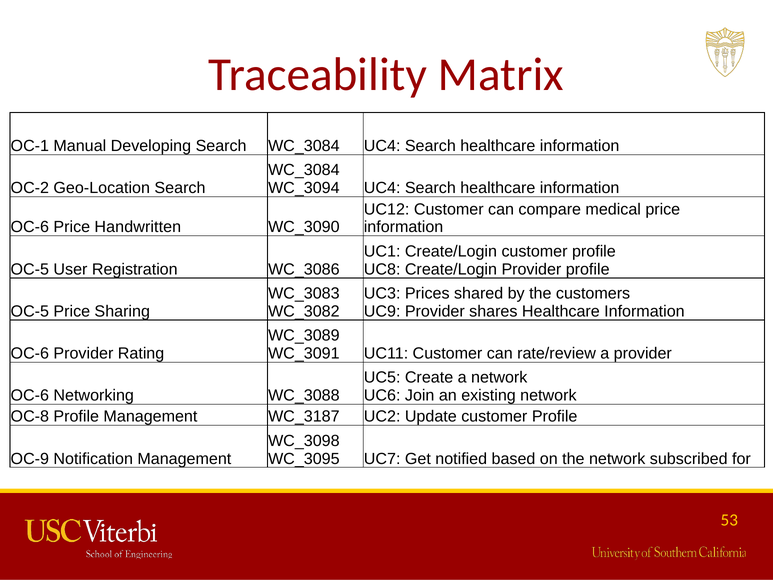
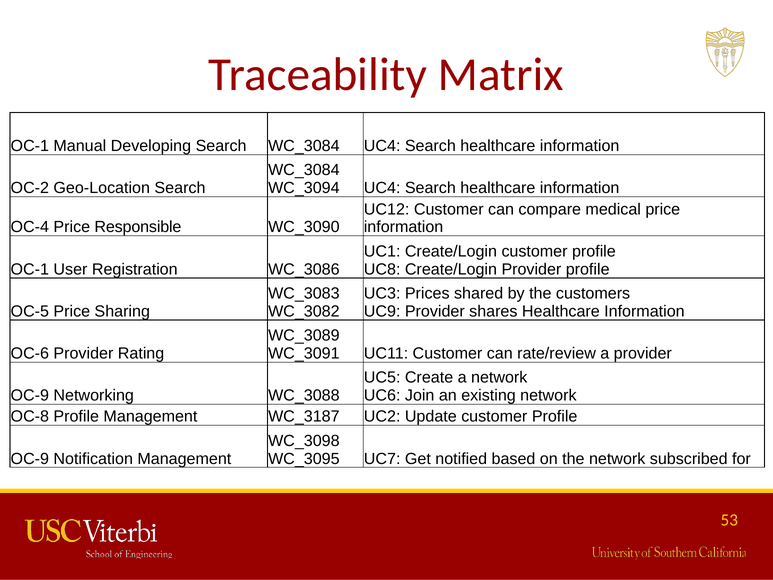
OC-6: OC-6 -> OC-4 (30, 227)
Handwritten: Handwritten -> Responsible (138, 227)
OC-5: OC-5 -> OC-1 (30, 269)
OC-6: OC-6 -> OC-9 (30, 395)
